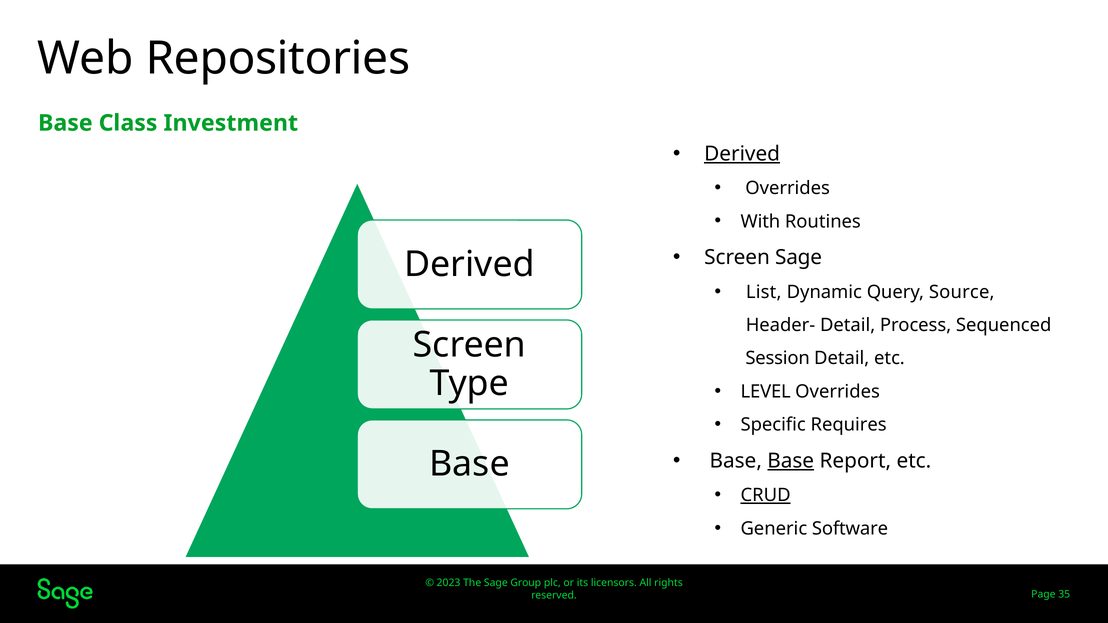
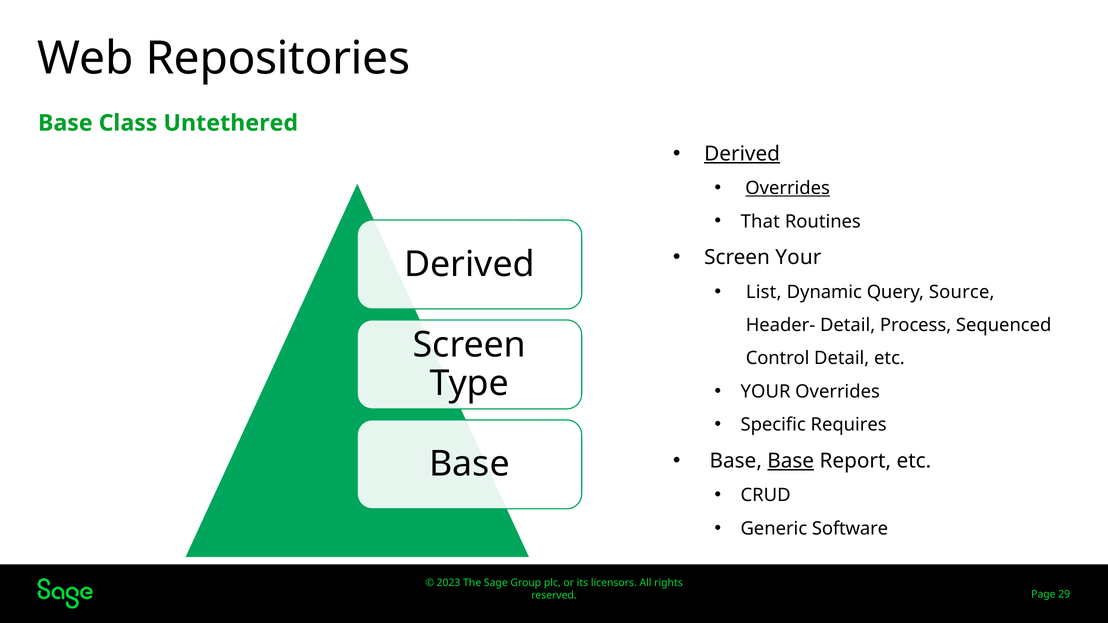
Investment: Investment -> Untethered (231, 123)
Overrides underline: none -> present (788, 188)
With: With -> That (760, 222)
Screen Sage: Sage -> Your (798, 258)
Session: Session -> Control (778, 359)
LEVEL: LEVEL -> YOUR (766, 392)
CRUD underline: present -> none (766, 496)
35: 35 -> 29 (1064, 595)
